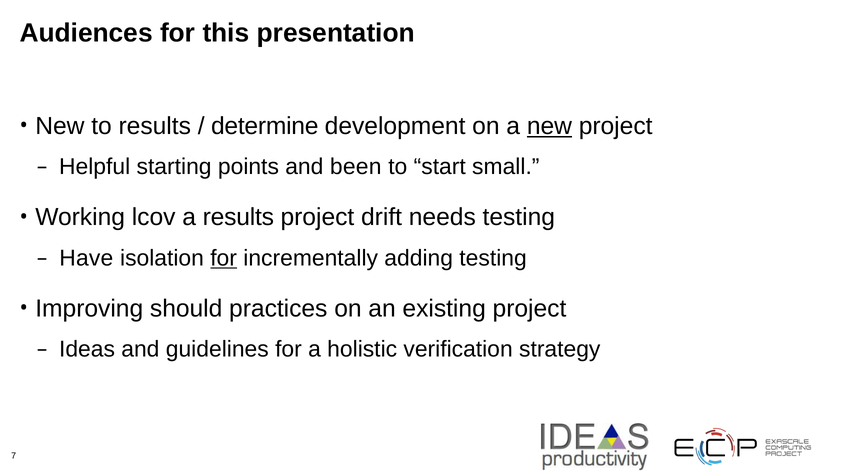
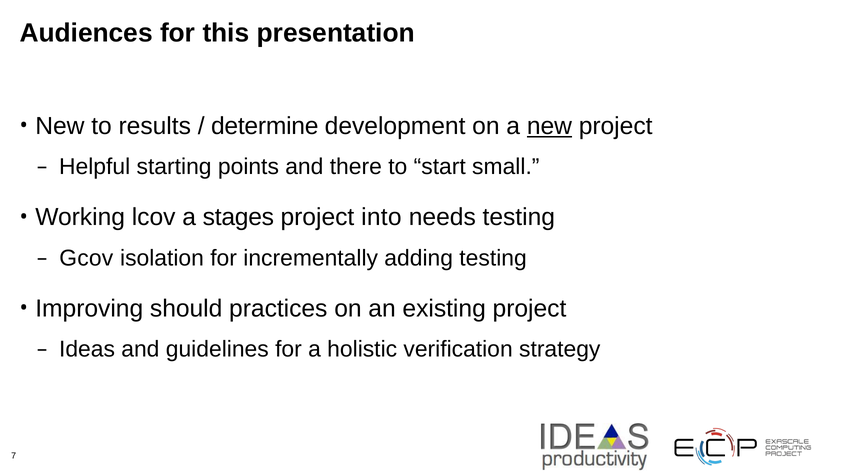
been: been -> there (356, 167)
a results: results -> stages (238, 217)
drift: drift -> into (381, 217)
Have: Have -> Gcov (86, 258)
for underline: present -> none (224, 258)
